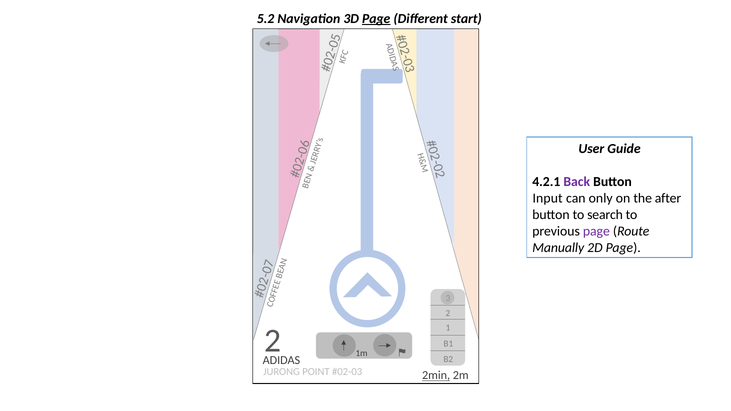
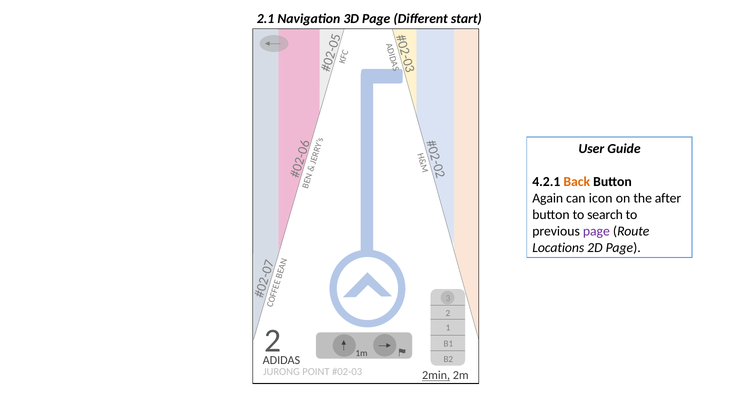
5.2: 5.2 -> 2.1 (266, 19)
Page underline: present -> none (376, 19)
Back colour: purple -> orange (577, 182)
Input: Input -> Again (548, 198)
only: only -> icon (601, 198)
Manually: Manually -> Locations (558, 248)
